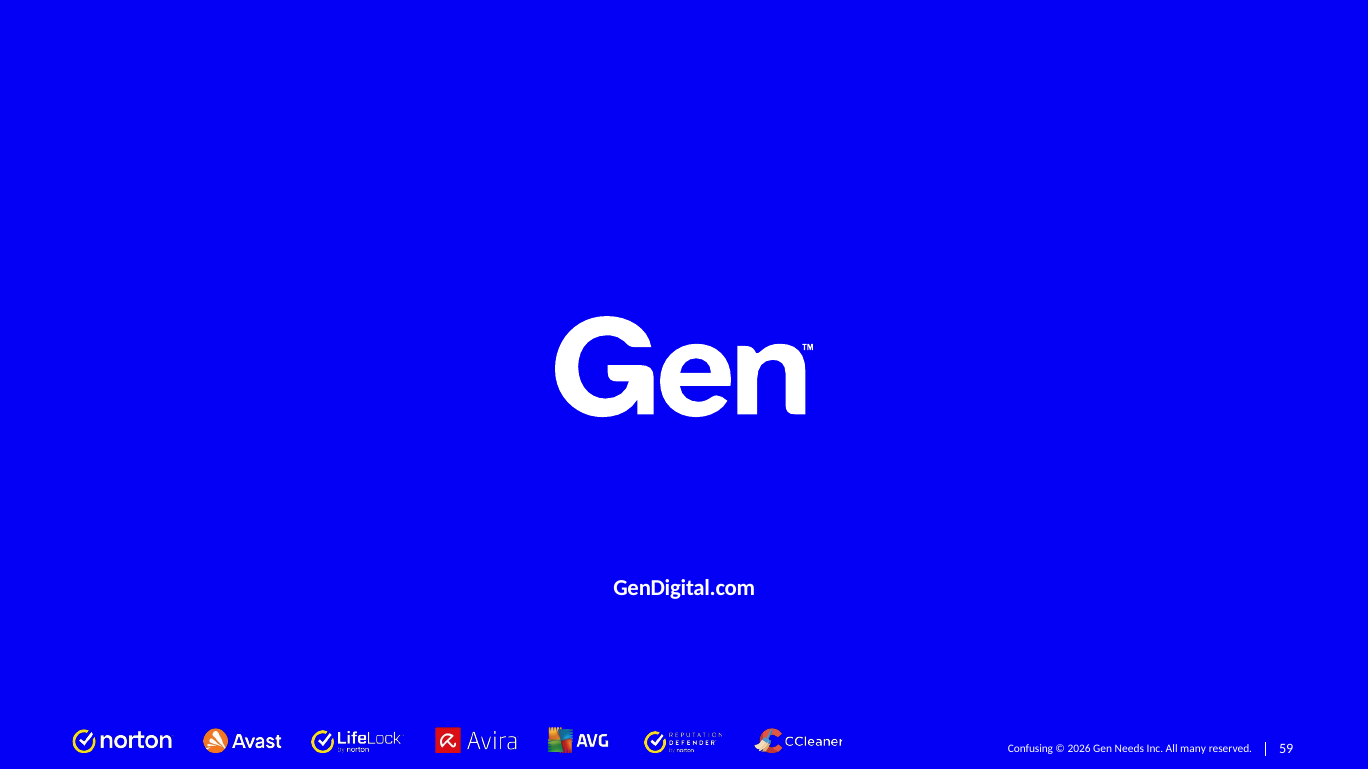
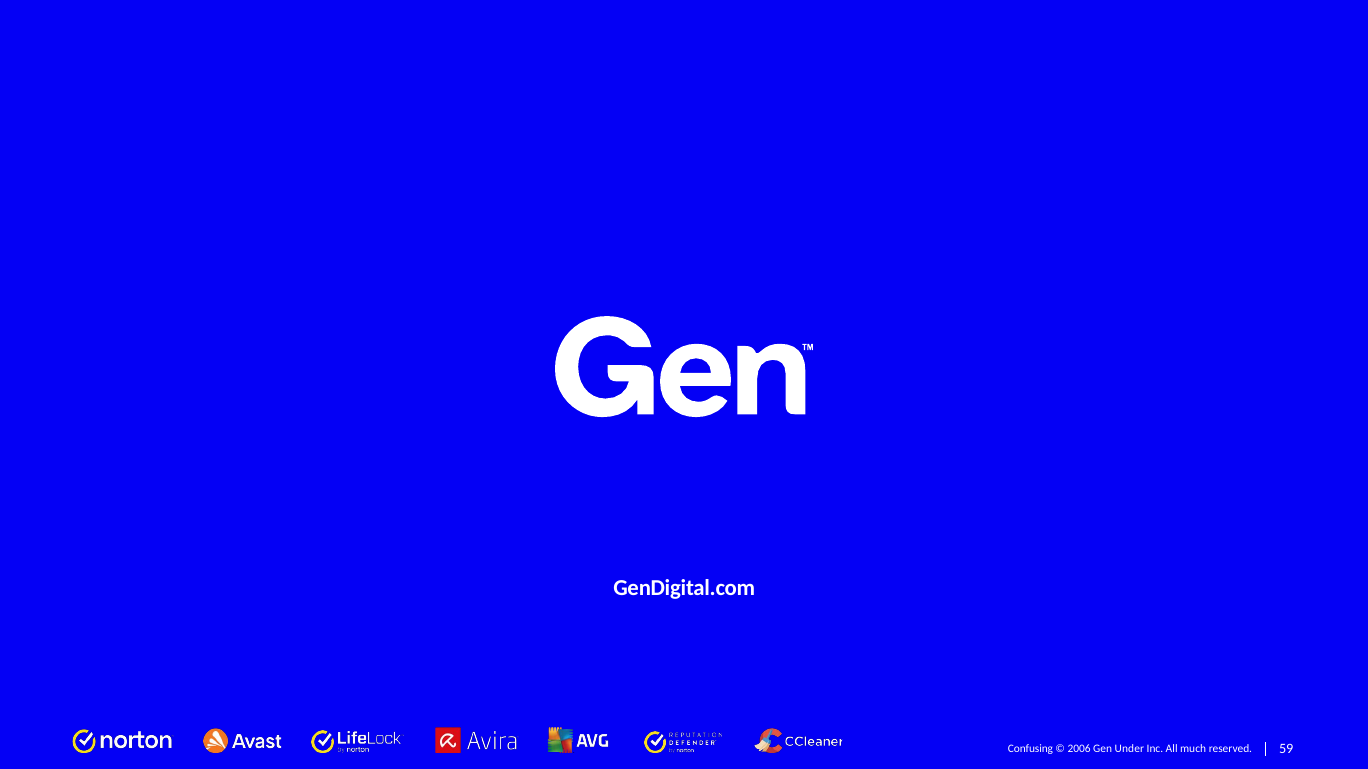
2026: 2026 -> 2006 (1079, 749)
Needs: Needs -> Under (1129, 749)
many: many -> much (1193, 749)
